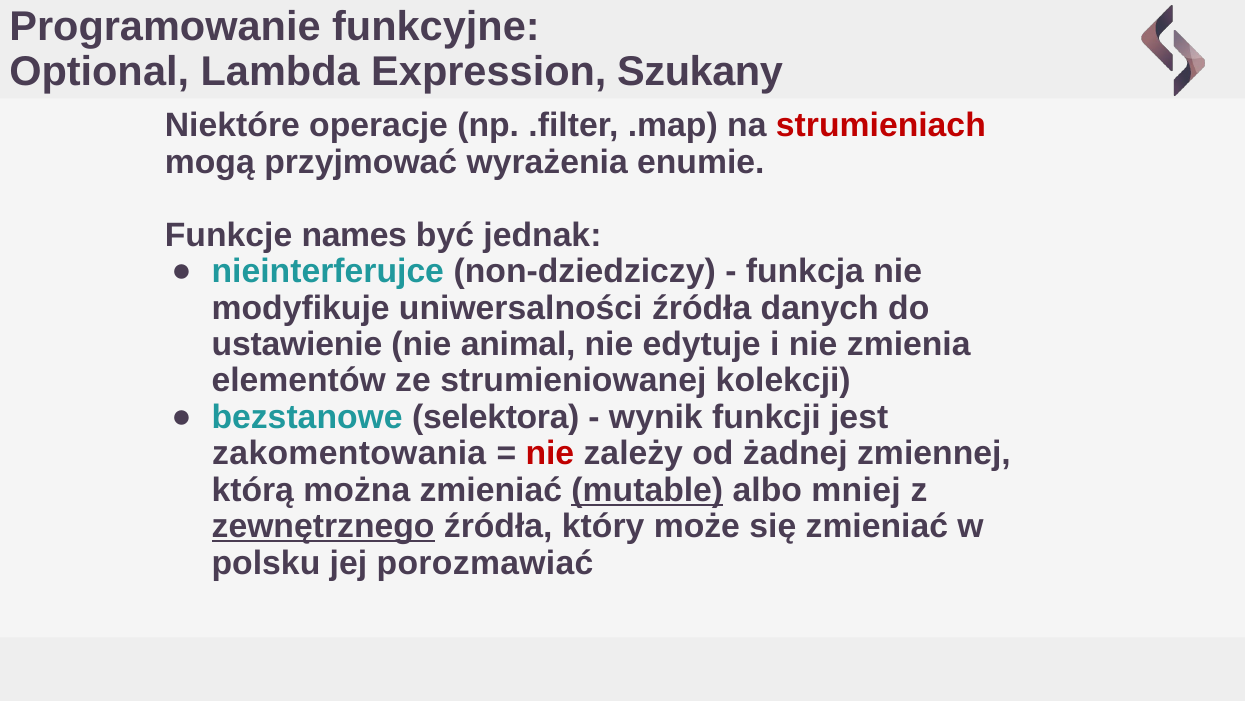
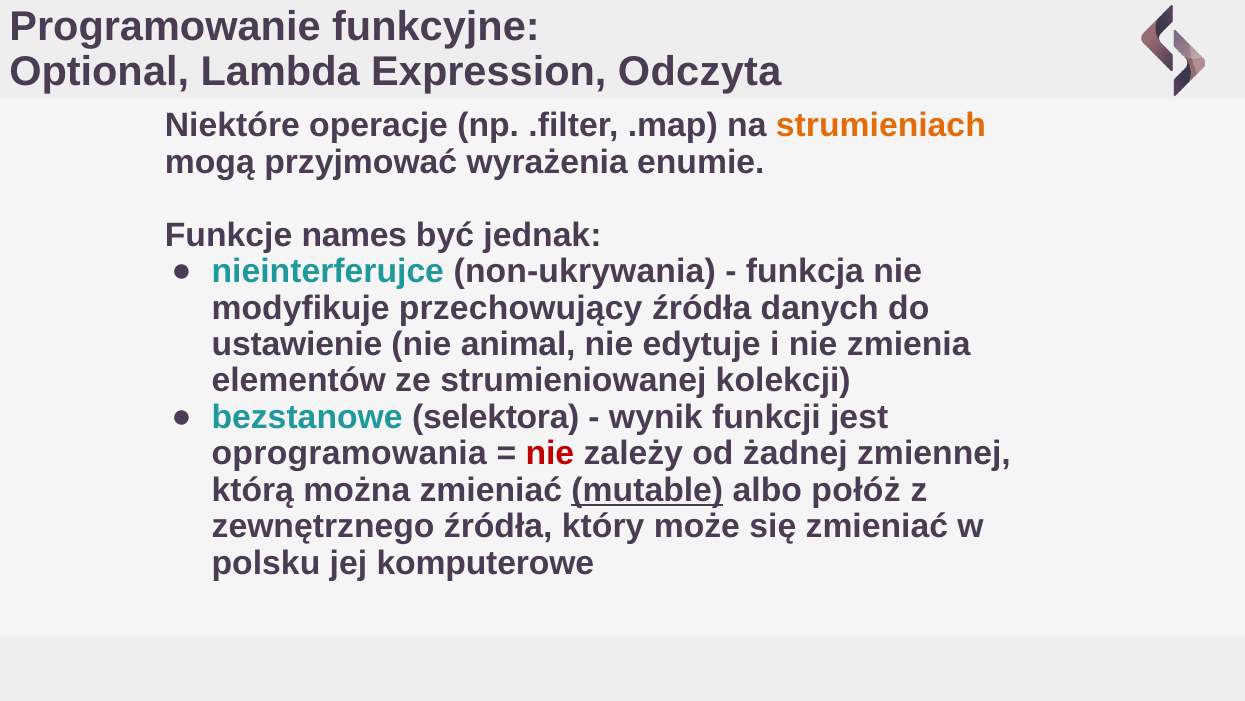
Szukany: Szukany -> Odczyta (700, 71)
strumieniach colour: red -> orange (881, 126)
non-dziedziczy: non-dziedziczy -> non-ukrywania (585, 271)
uniwersalności: uniwersalności -> przechowujący (521, 308)
zakomentowania: zakomentowania -> oprogramowania (349, 453)
mniej: mniej -> połóż (856, 490)
zewnętrznego underline: present -> none (323, 526)
porozmawiać: porozmawiać -> komputerowe (485, 562)
